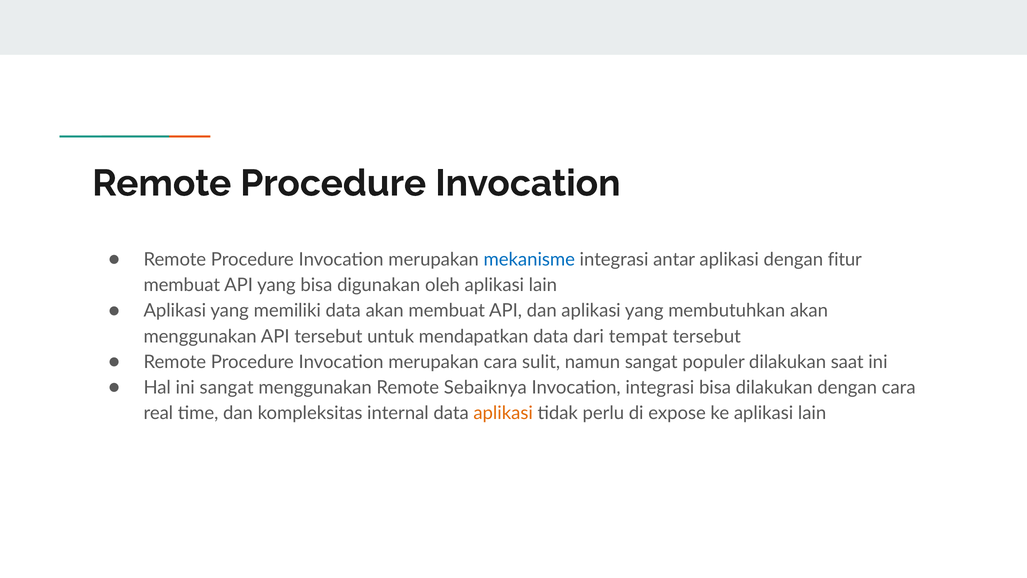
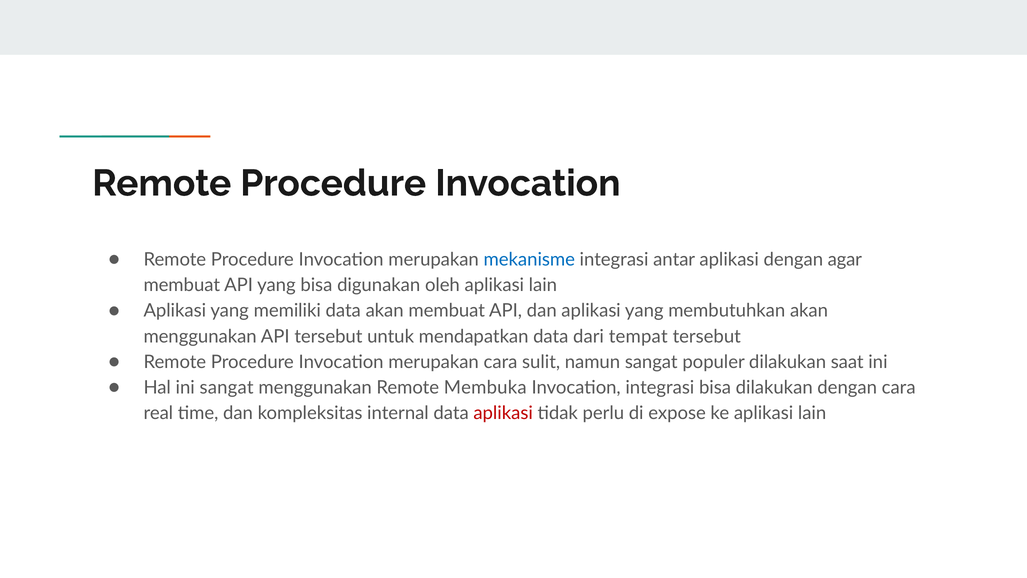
fitur: fitur -> agar (845, 260)
Sebaiknya: Sebaiknya -> Membuka (485, 387)
aplikasi colour: orange -> red (503, 413)
